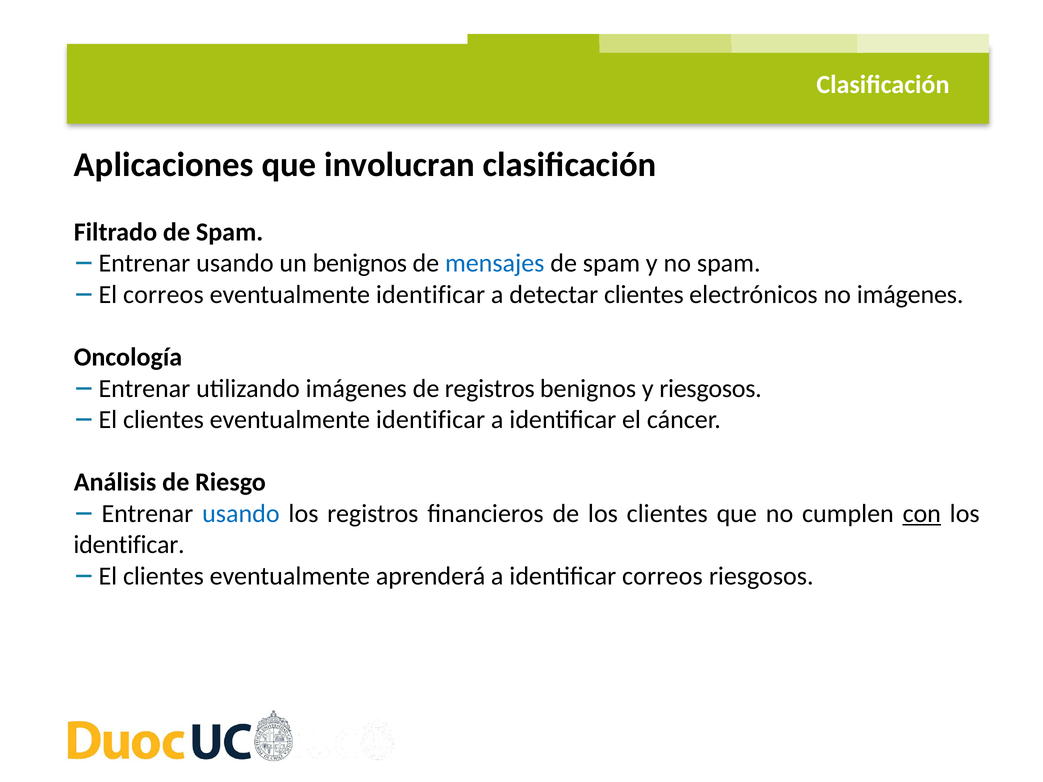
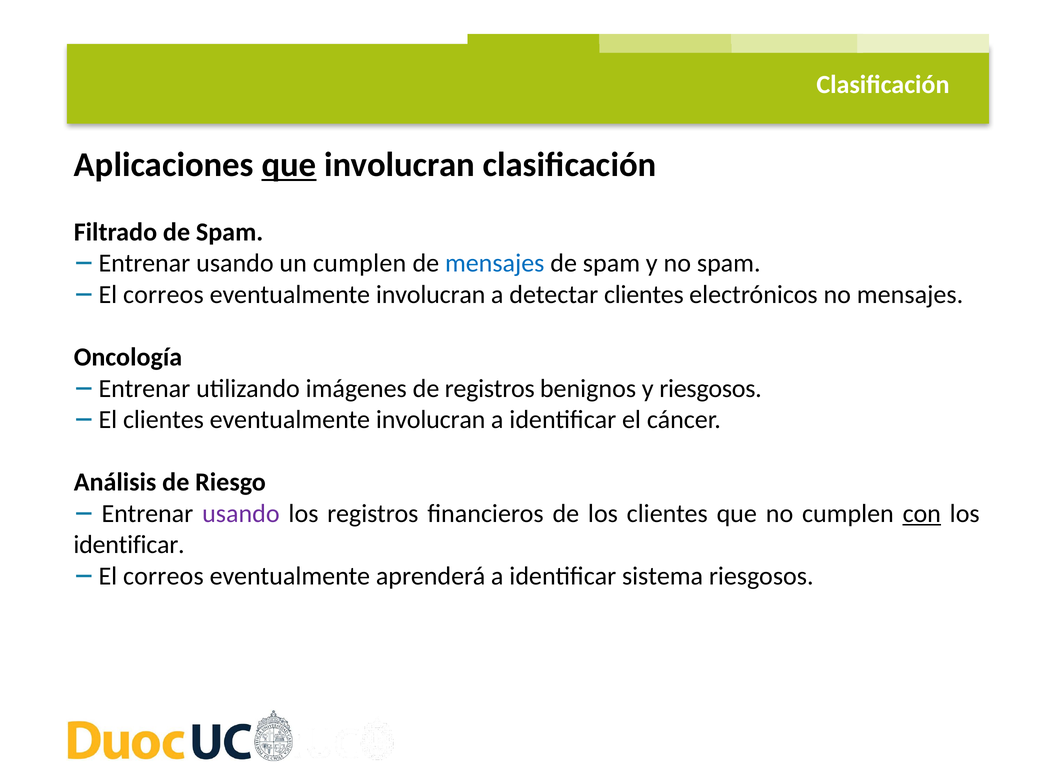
que underline: none -> present (289, 165)
un benignos: benignos -> cumplen (360, 263)
identificar: identificar -> involucran (431, 295)
no imágenes: imágenes -> mensajes (910, 295)
identificar: identificar -> involucran (431, 420)
usando colour: blue -> purple (241, 514)
clientes: clientes -> correos (163, 576)
identificar correos: correos -> sistema (663, 576)
